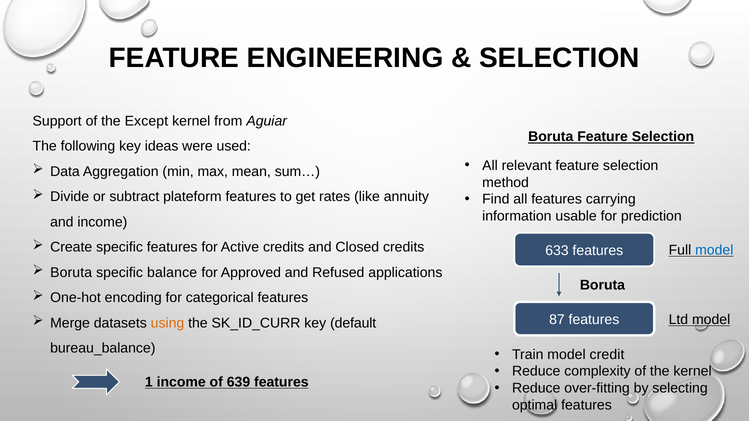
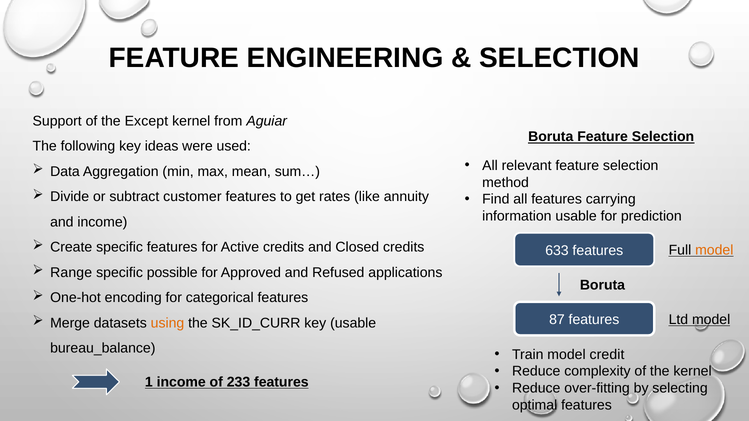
plateform: plateform -> customer (192, 197)
model colour: blue -> orange (714, 250)
Boruta: Boruta -> Range (71, 273)
balance: balance -> possible (172, 273)
key default: default -> usable (353, 323)
639: 639 -> 233 (239, 382)
